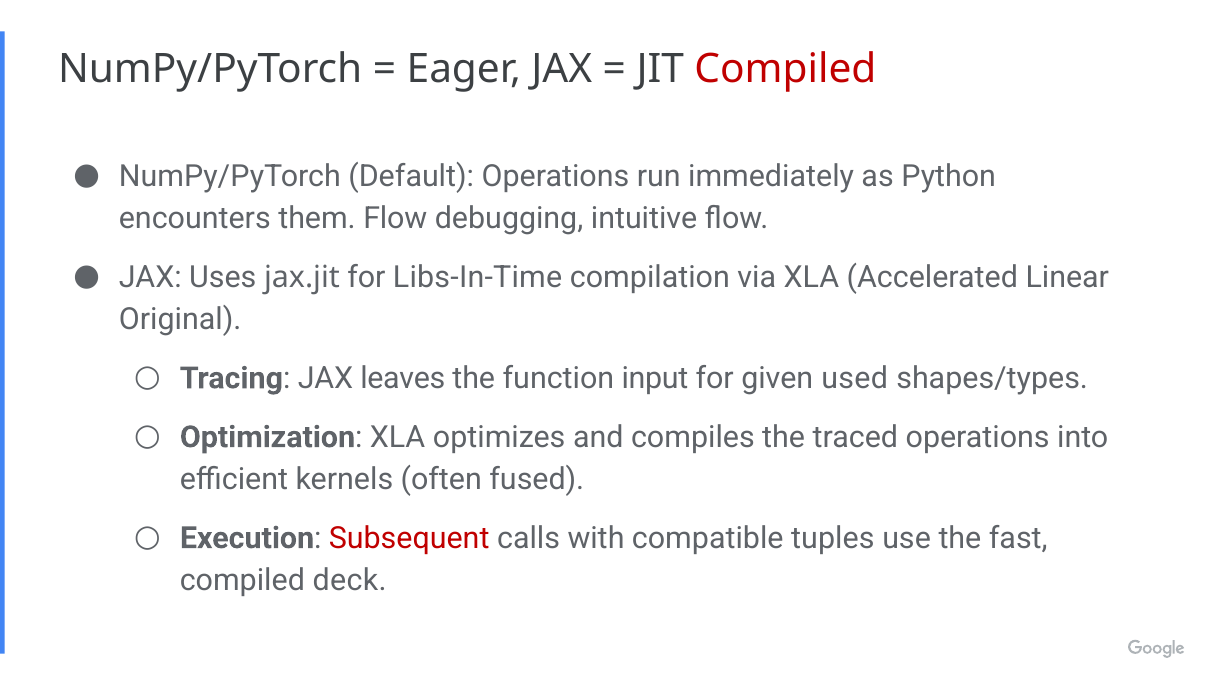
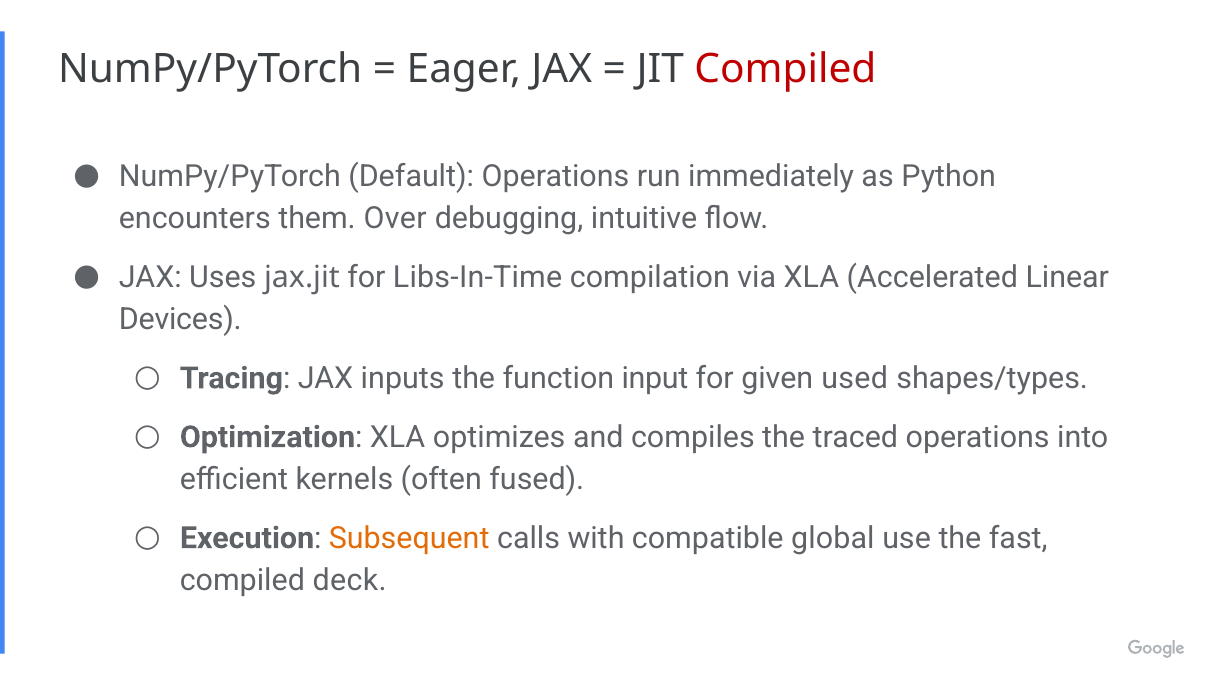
them Flow: Flow -> Over (395, 218)
Original: Original -> Devices (180, 319)
leaves: leaves -> inputs (403, 378)
Subsequent colour: red -> orange (409, 538)
tuples: tuples -> global (833, 538)
